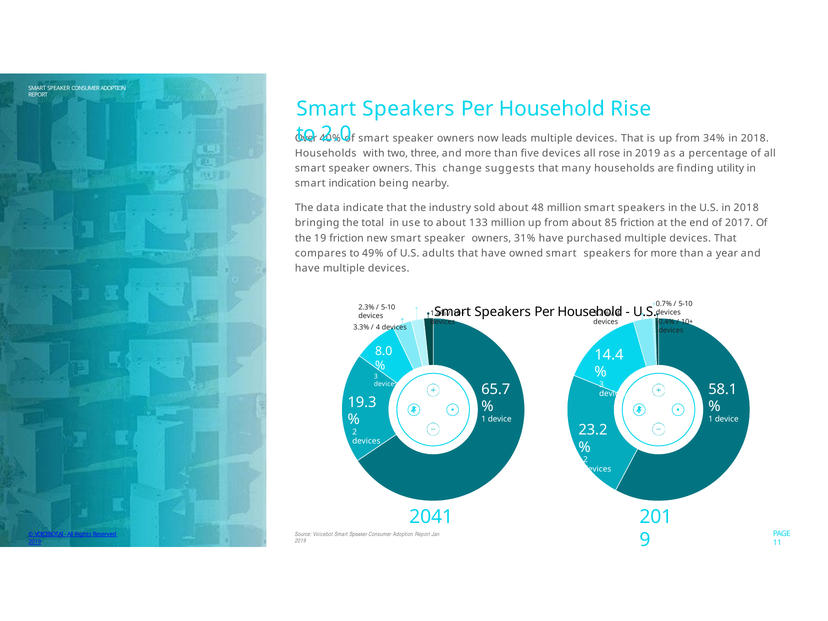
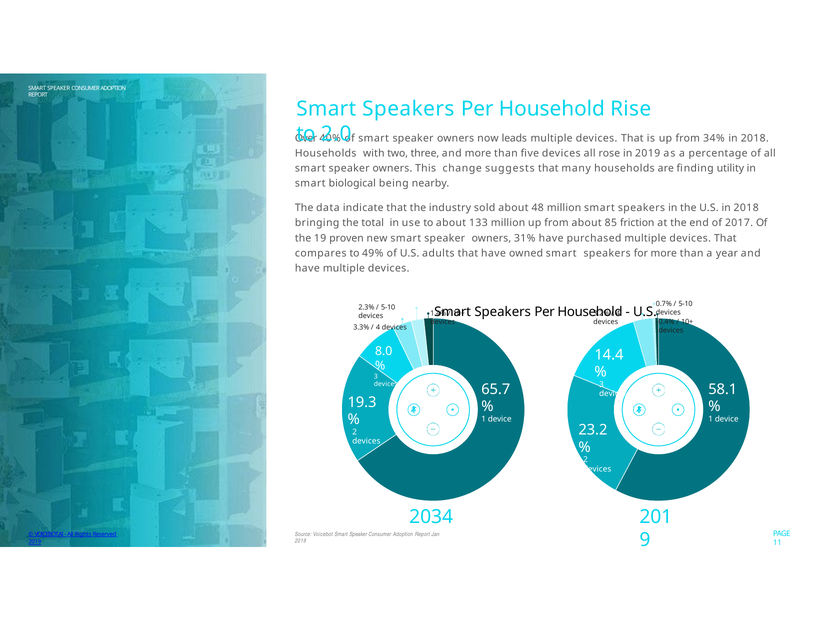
indication: indication -> biological (352, 183)
19 friction: friction -> proven (347, 238)
2041: 2041 -> 2034 (431, 517)
